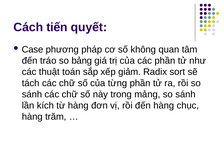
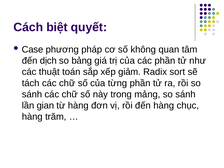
tiến: tiến -> biệt (57, 27)
tráo: tráo -> dịch (48, 61)
kích: kích -> gian (45, 105)
